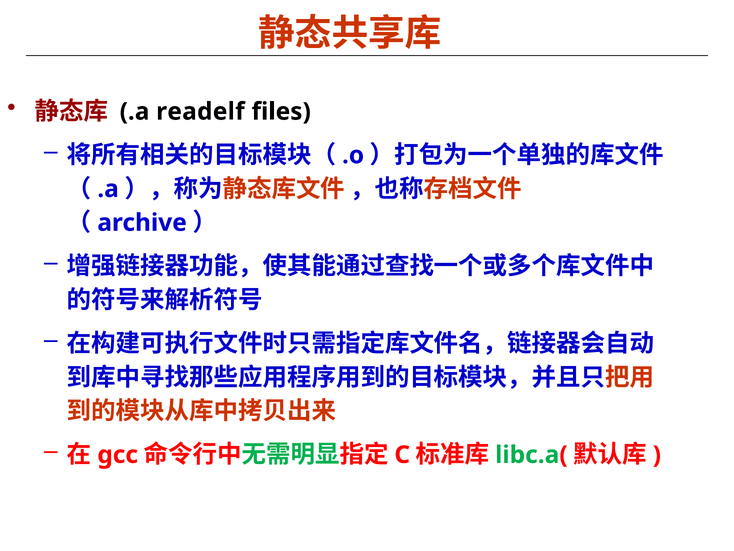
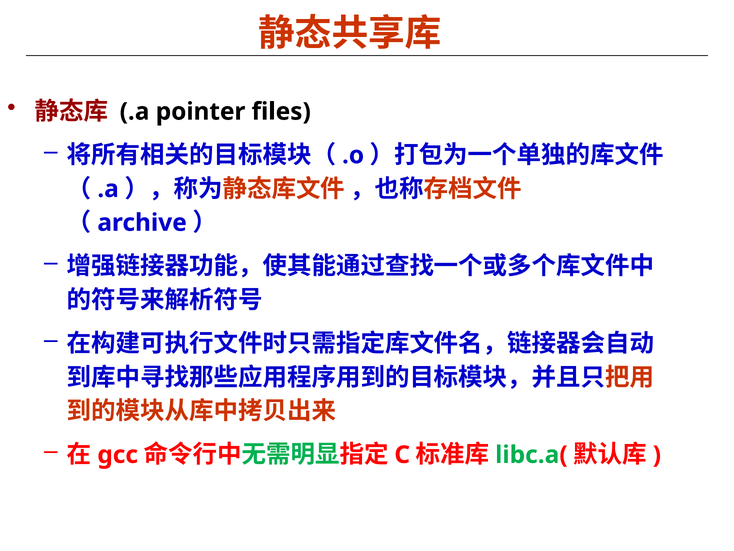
readelf: readelf -> pointer (201, 112)
